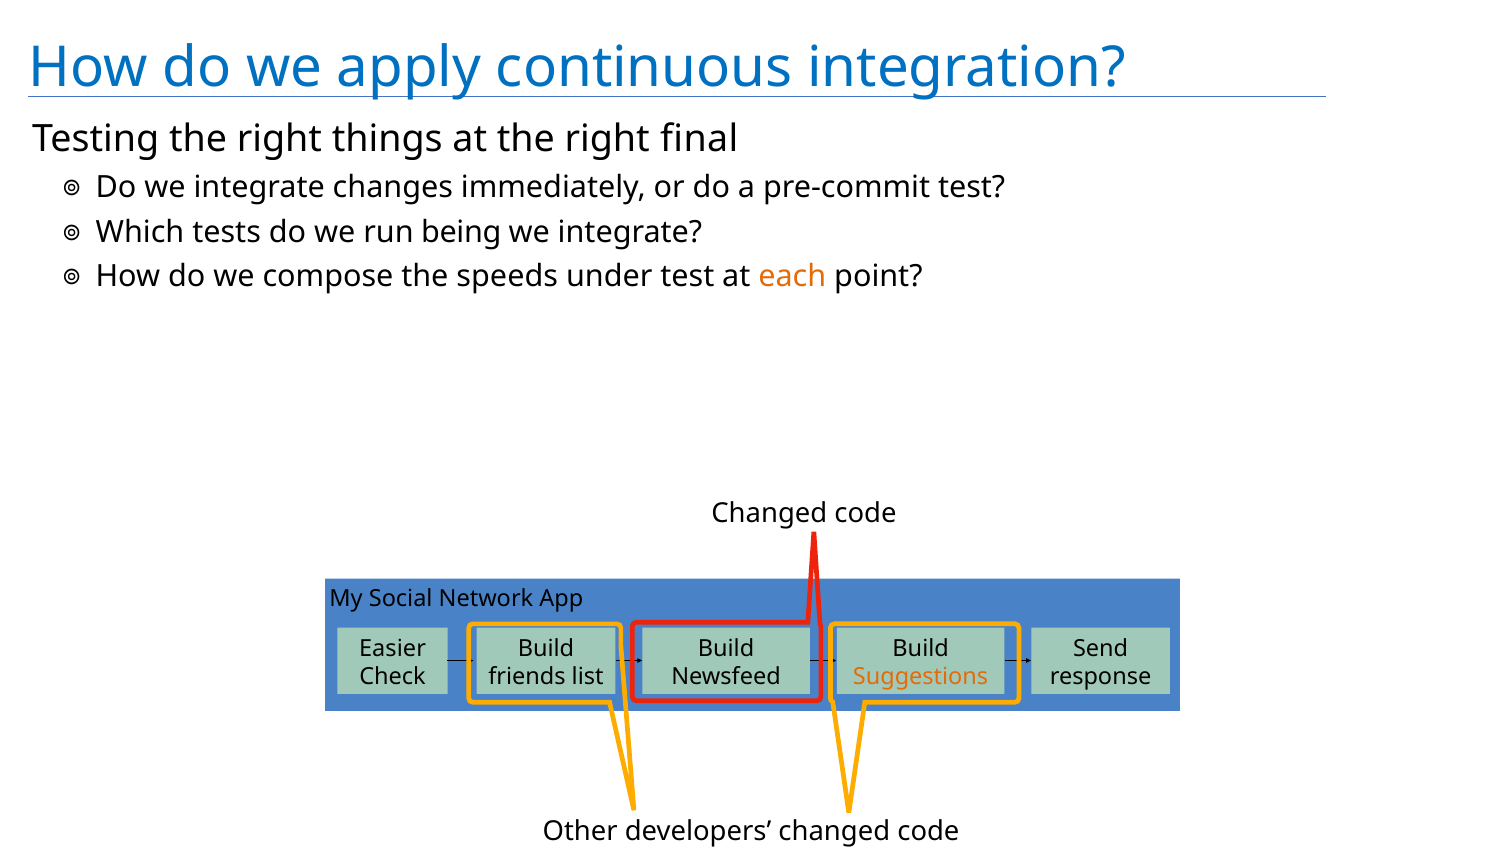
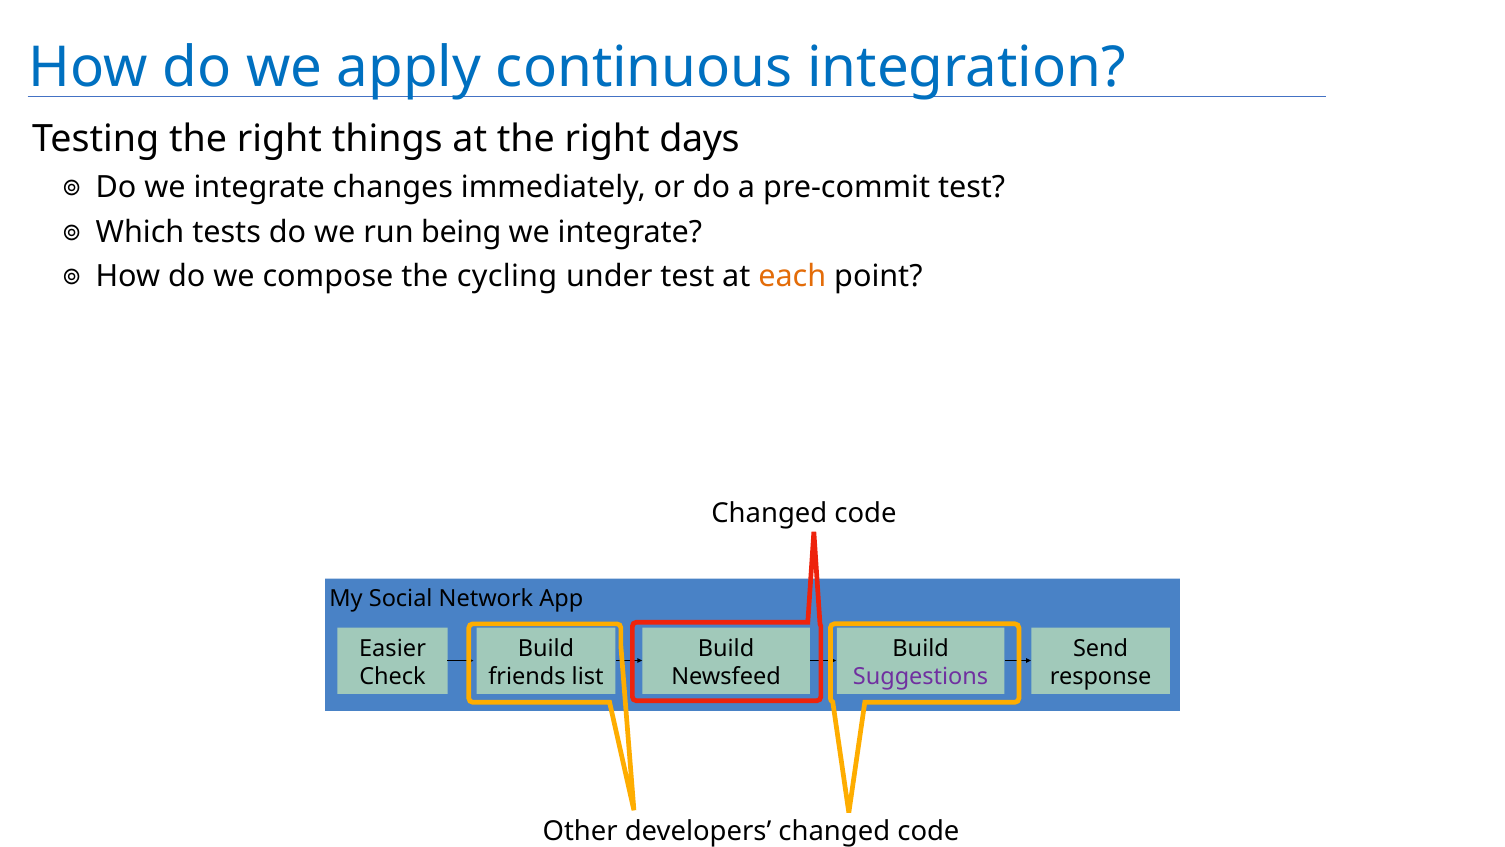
final: final -> days (700, 139)
speeds: speeds -> cycling (507, 276)
Suggestions colour: orange -> purple (921, 676)
